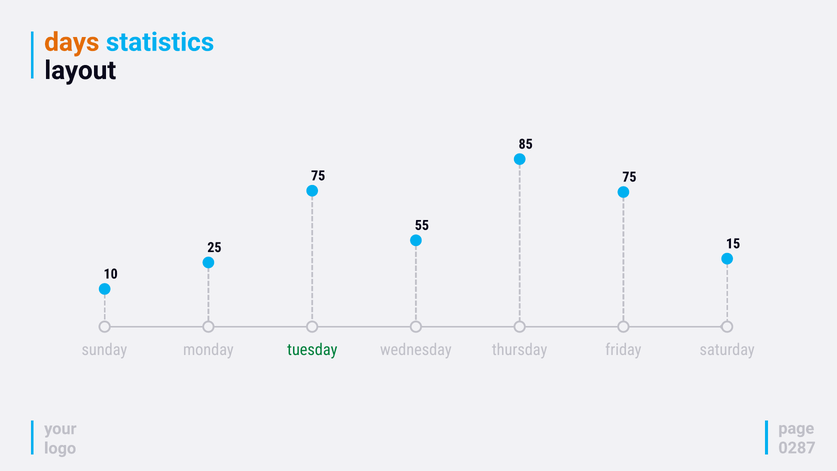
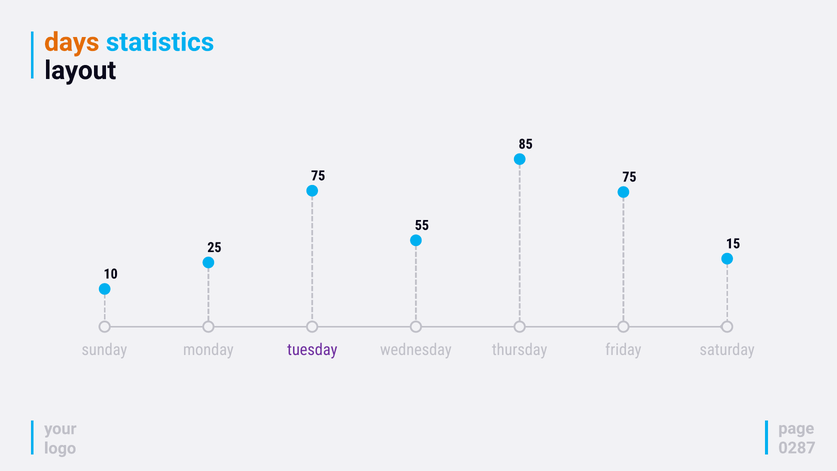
tuesday colour: green -> purple (312, 350)
